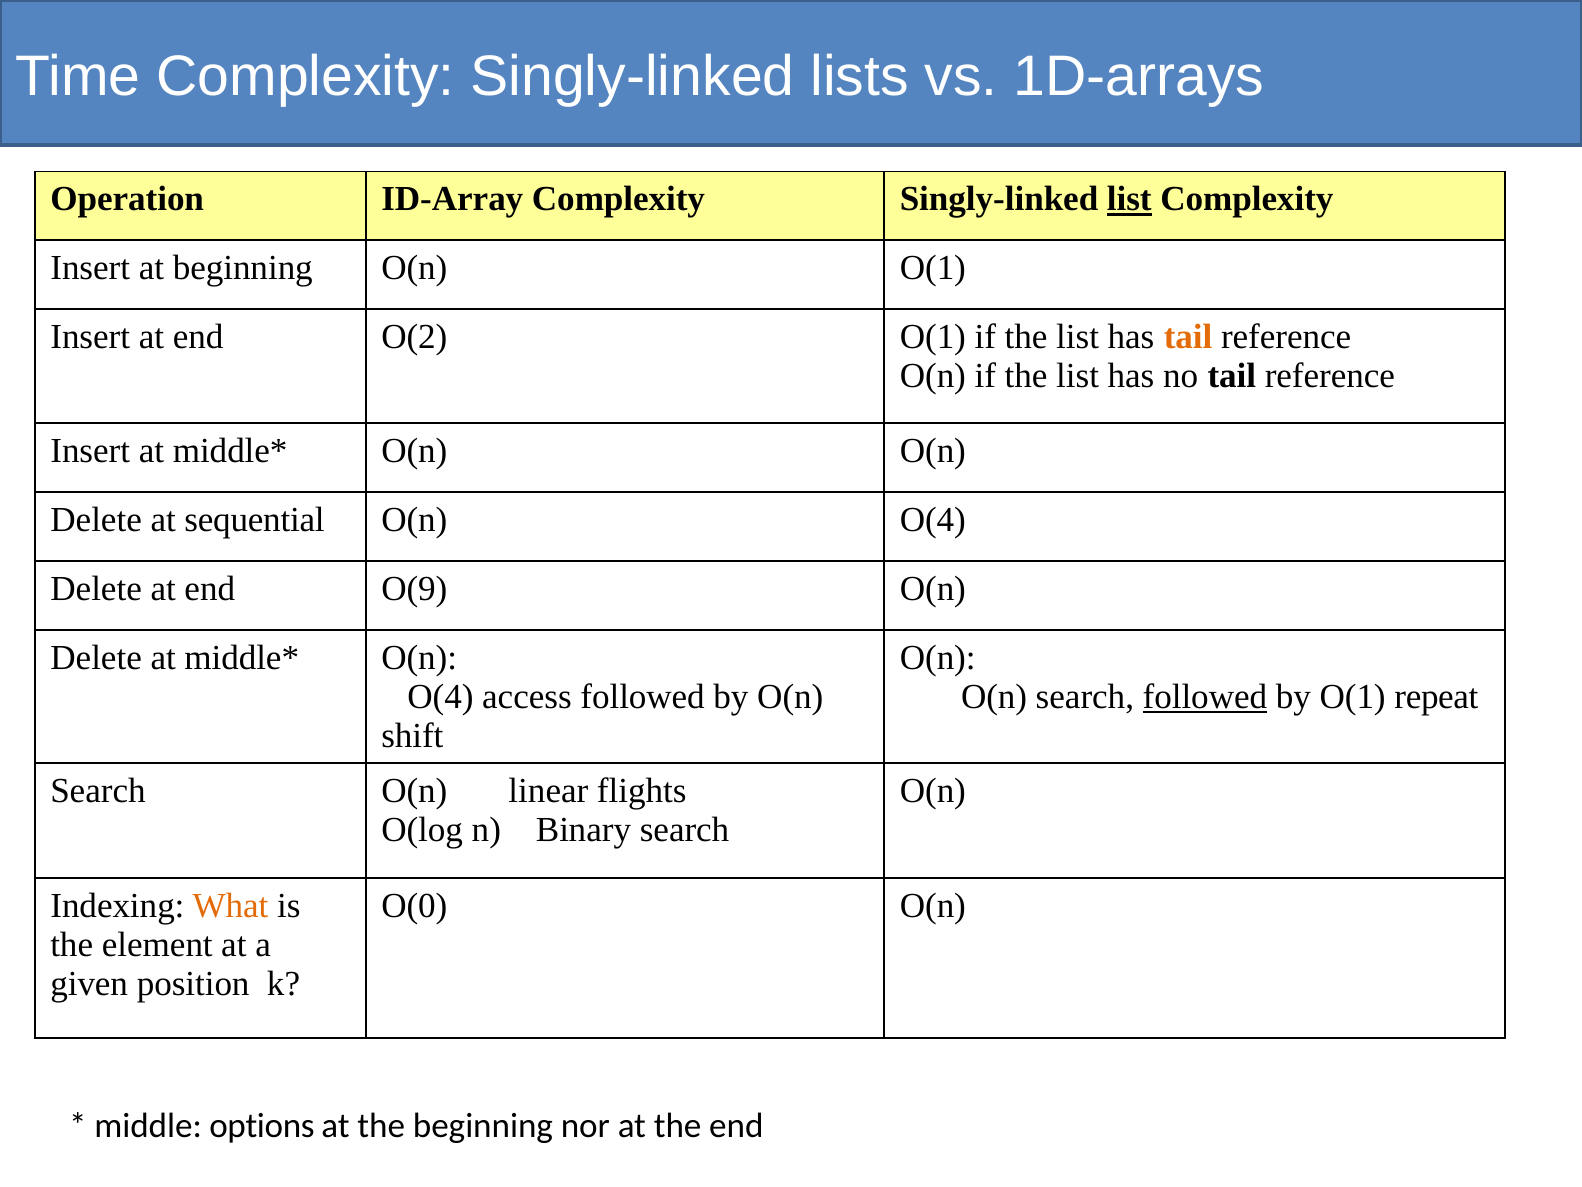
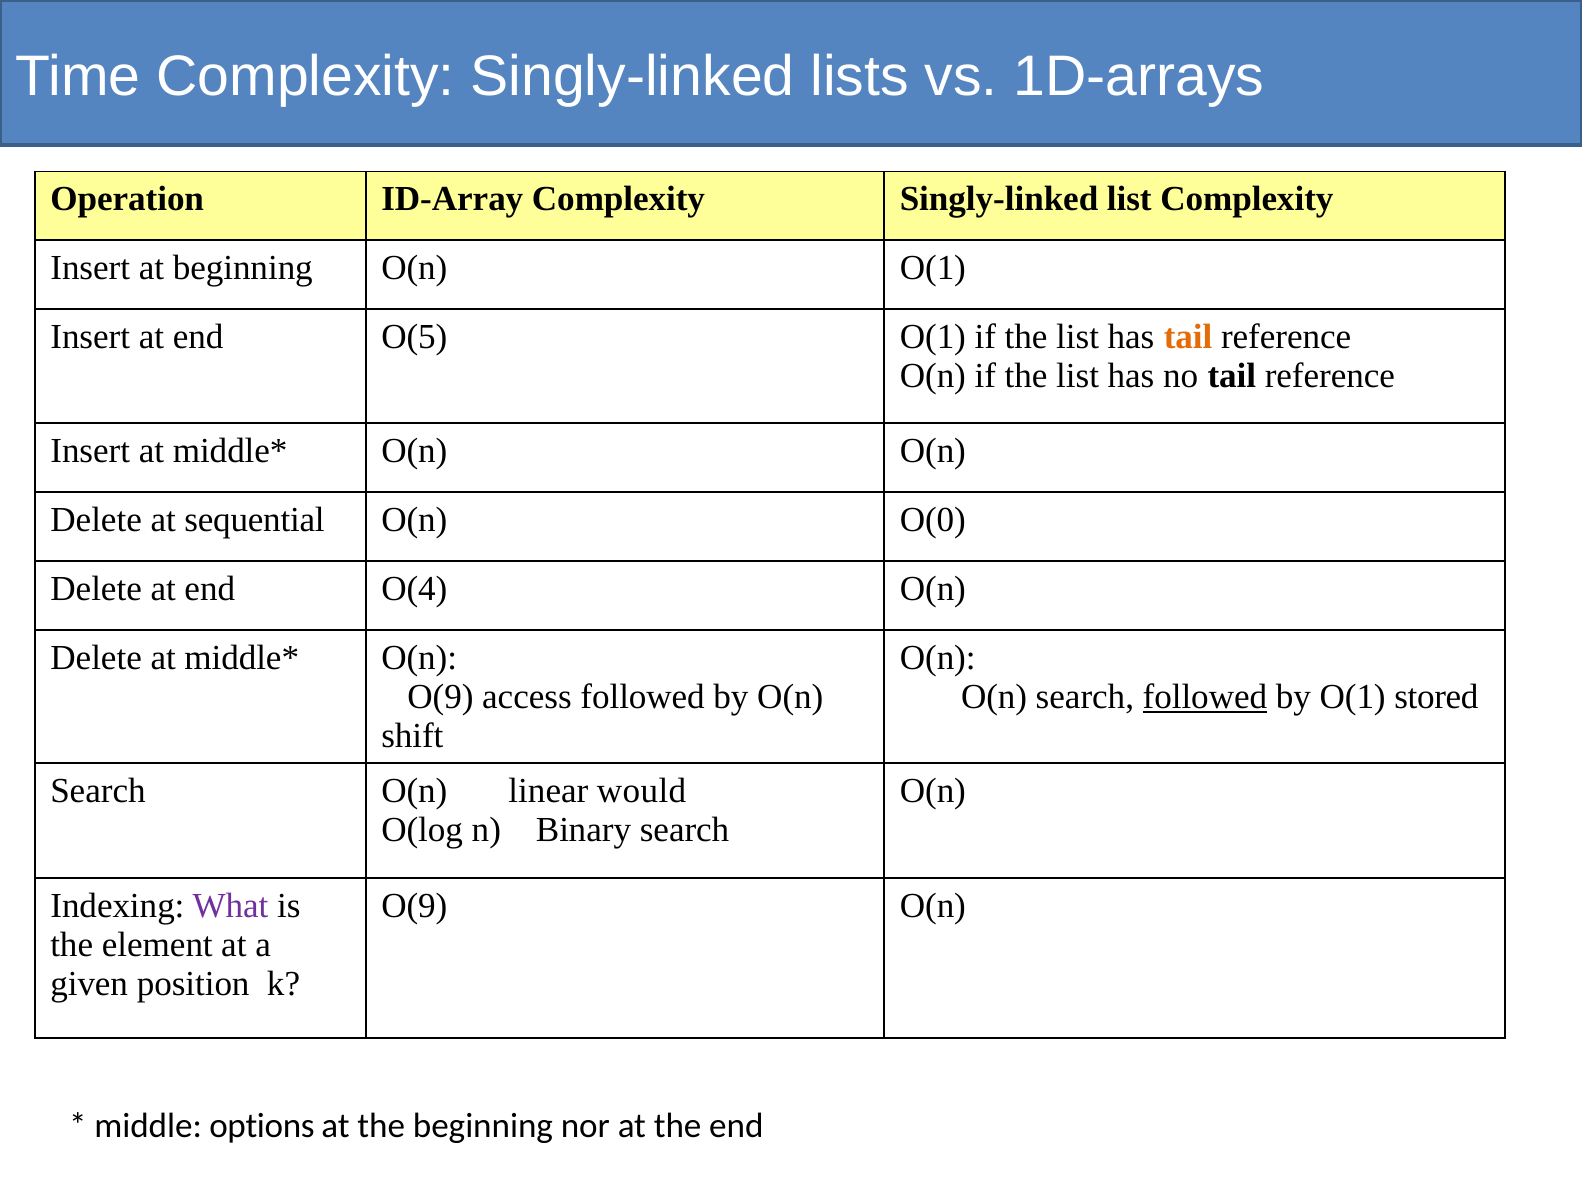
list underline: present -> none (1129, 199)
O(2: O(2 -> O(5 (414, 337)
O(4: O(4 -> O(0 (933, 520)
O(9: O(9 -> O(4 (414, 589)
O(4: O(4 -> O(9 (440, 696)
repeat: repeat -> stored (1436, 696)
flights: flights -> would (642, 791)
What colour: orange -> purple (230, 905)
O(0: O(0 -> O(9 (414, 905)
